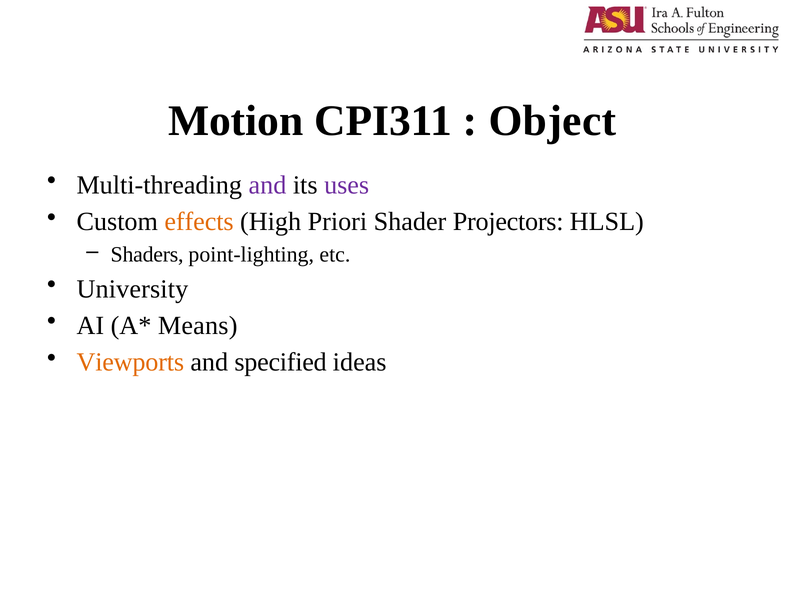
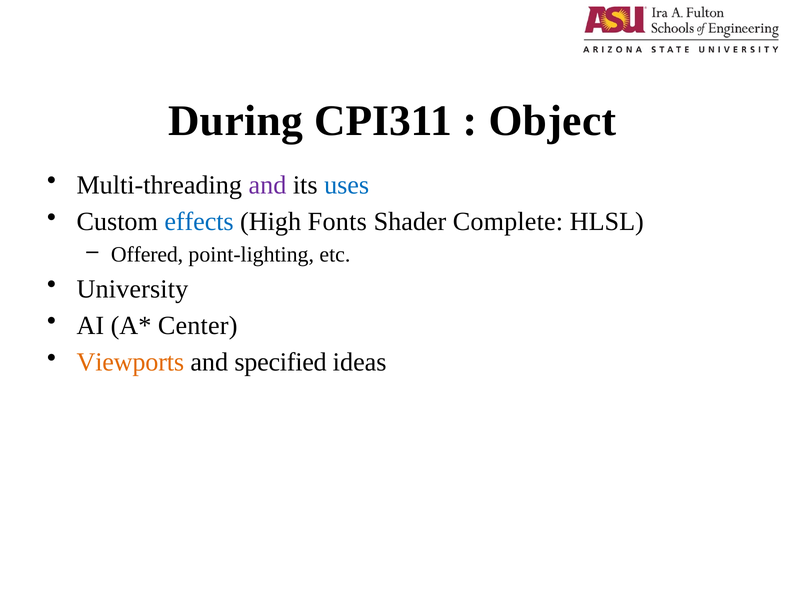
Motion: Motion -> During (236, 121)
uses colour: purple -> blue (347, 185)
effects colour: orange -> blue (199, 222)
Priori: Priori -> Fonts (337, 222)
Projectors: Projectors -> Complete (508, 222)
Shaders: Shaders -> Offered (147, 254)
Means: Means -> Center (198, 325)
